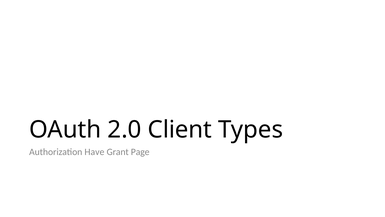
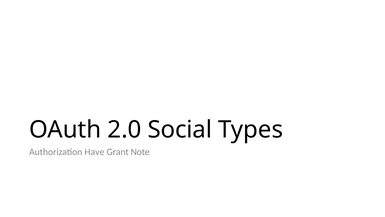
Client: Client -> Social (180, 129)
Page: Page -> Note (140, 152)
